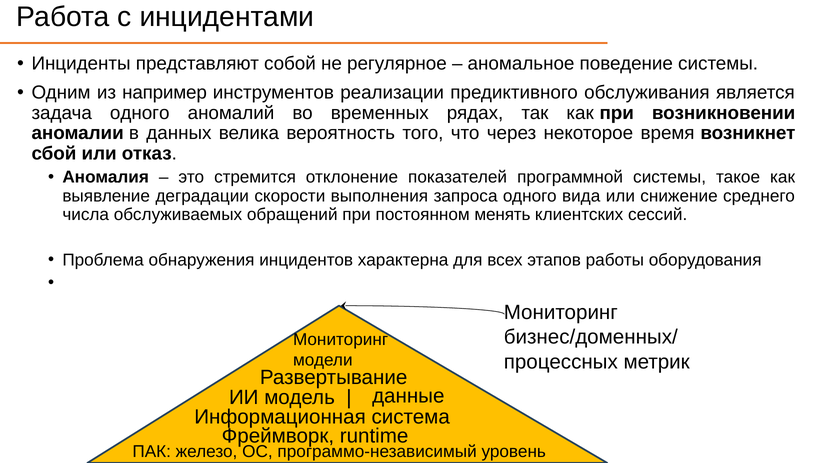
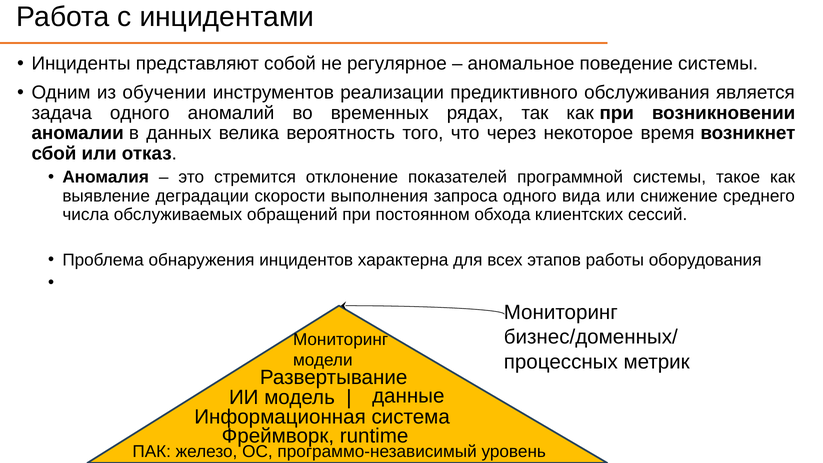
например: например -> обучении (164, 93)
менять: менять -> обхода (502, 214)
